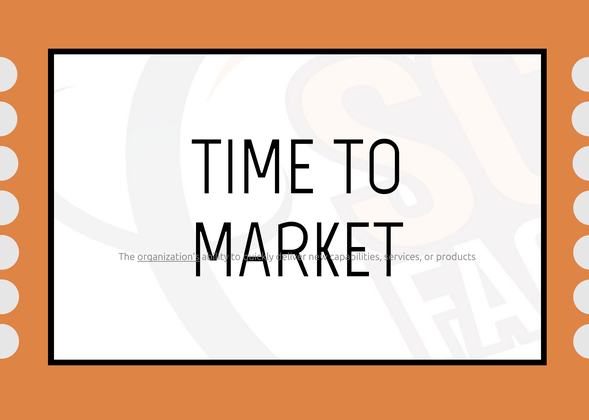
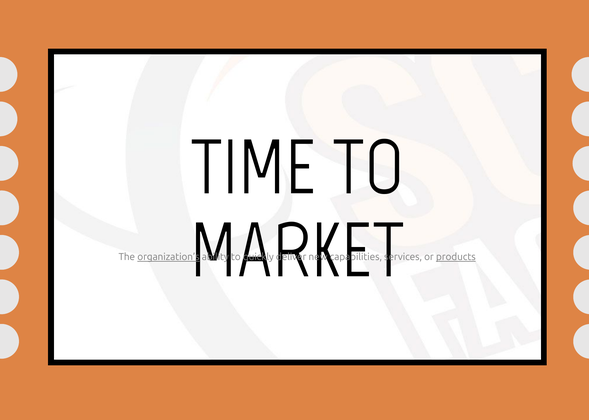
products underline: none -> present (456, 257)
